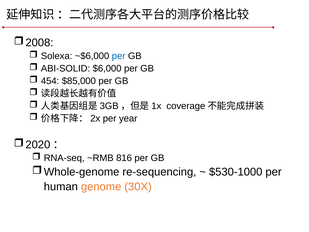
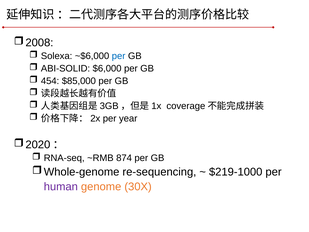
816: 816 -> 874 (124, 158)
$530-1000: $530-1000 -> $219-1000 (236, 172)
human colour: black -> purple (61, 186)
